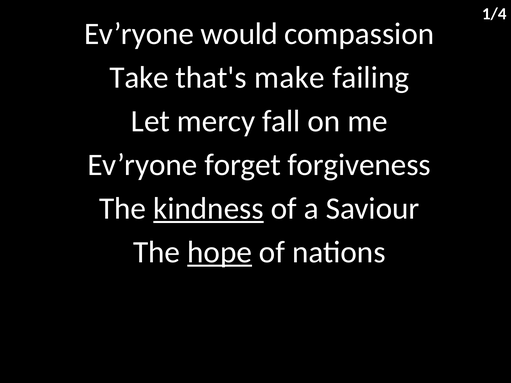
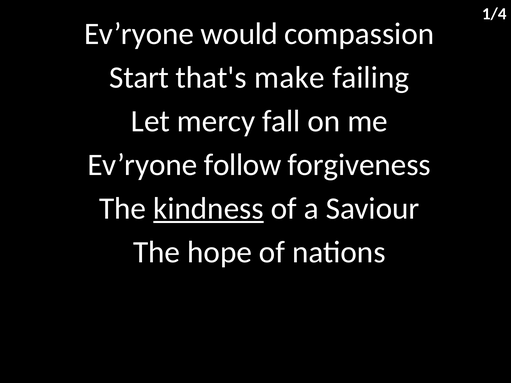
Take: Take -> Start (139, 78)
forget: forget -> follow (243, 165)
hope underline: present -> none (220, 252)
